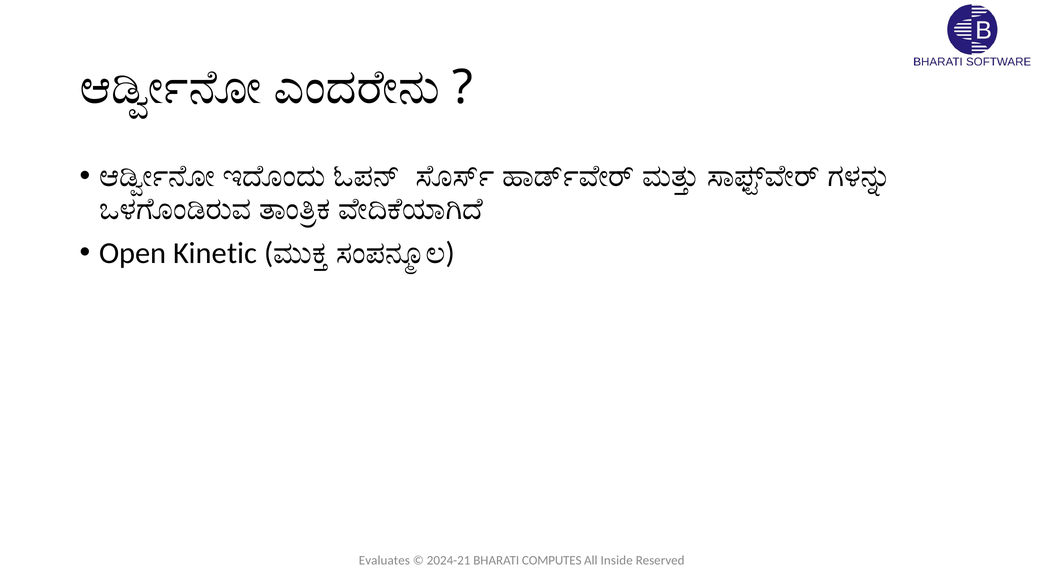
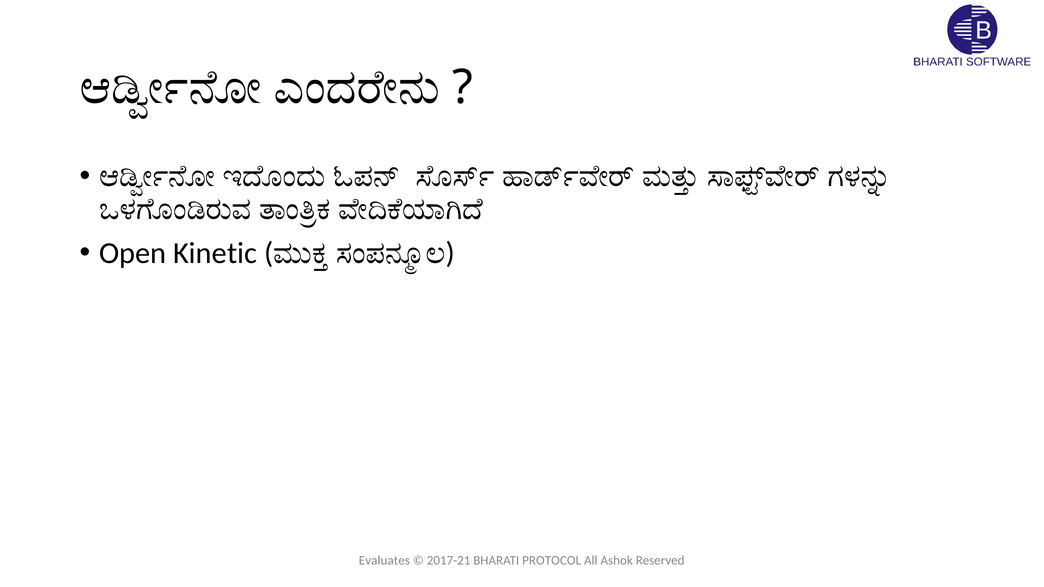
2024-21: 2024-21 -> 2017-21 (449, 561)
COMPUTES: COMPUTES -> PROTOCOL (552, 561)
Inside: Inside -> Ashok (617, 561)
